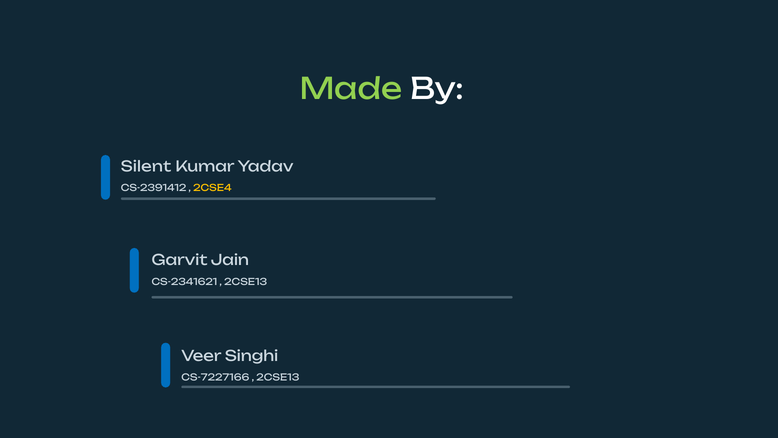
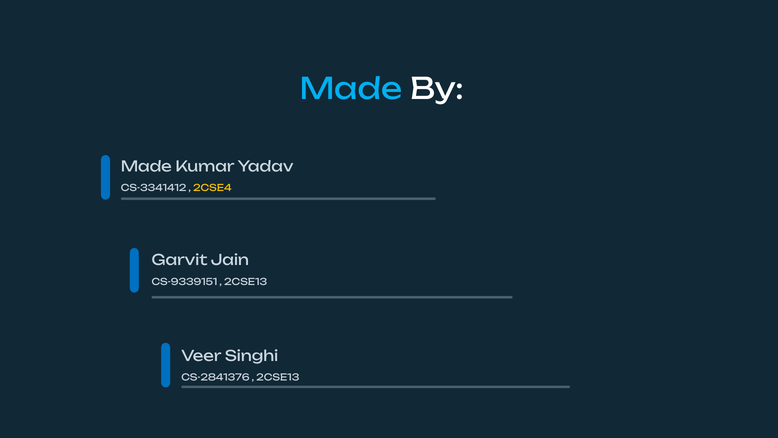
Made colour: light green -> light blue (351, 89)
Silent: Silent -> Made (146, 167)
CS-2391412: CS-2391412 -> CS-3341412 (154, 188)
CS-2341621: CS-2341621 -> CS-9339151 (184, 282)
CS-7227166: CS-7227166 -> CS-2841376 (215, 377)
